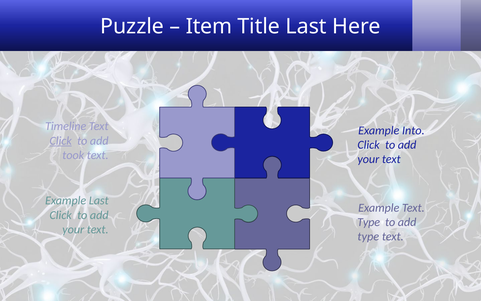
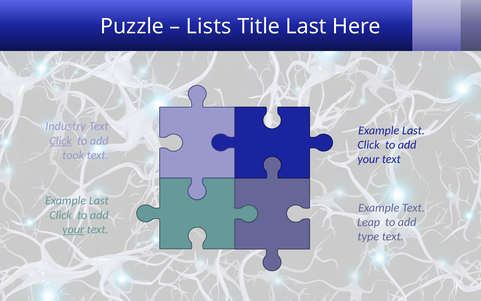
Item: Item -> Lists (209, 27)
Timeline: Timeline -> Industry (66, 126)
Into: Into -> Last (413, 130)
Type: Type -> Leap (369, 222)
your underline: none -> present (73, 229)
